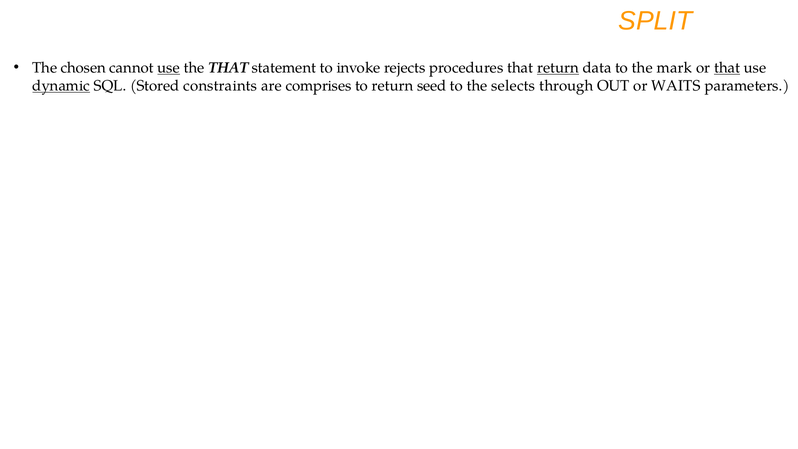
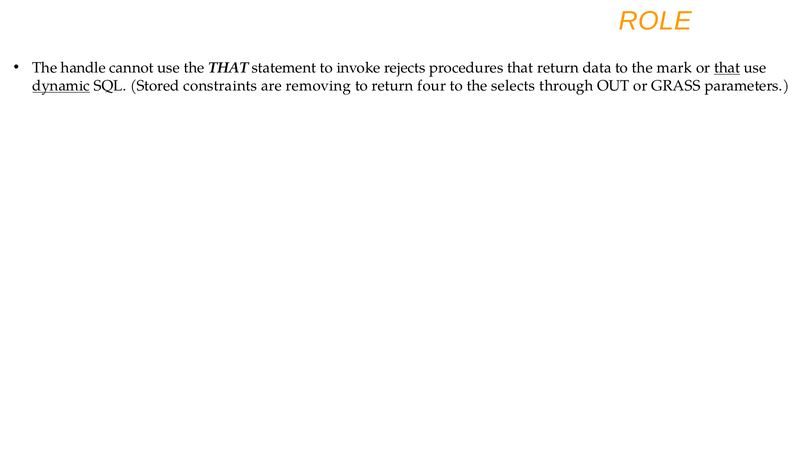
SPLIT: SPLIT -> ROLE (655, 21)
chosen: chosen -> handle (83, 68)
use underline: present -> none (169, 68)
return underline: present -> none (558, 68)
comprises: comprises -> removing (318, 86)
seed: seed -> four (432, 86)
WAITS: WAITS -> GRASS (676, 86)
